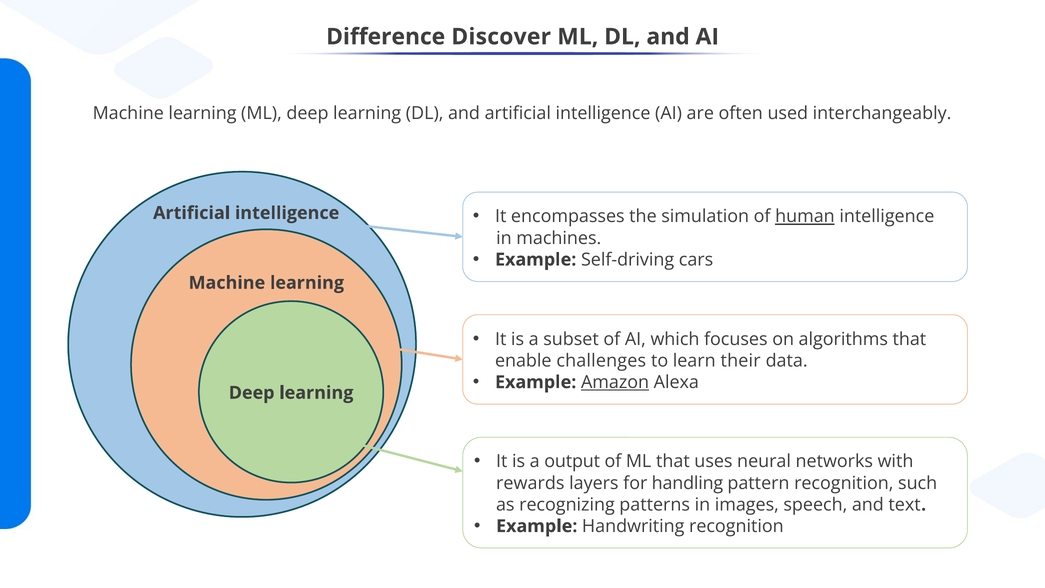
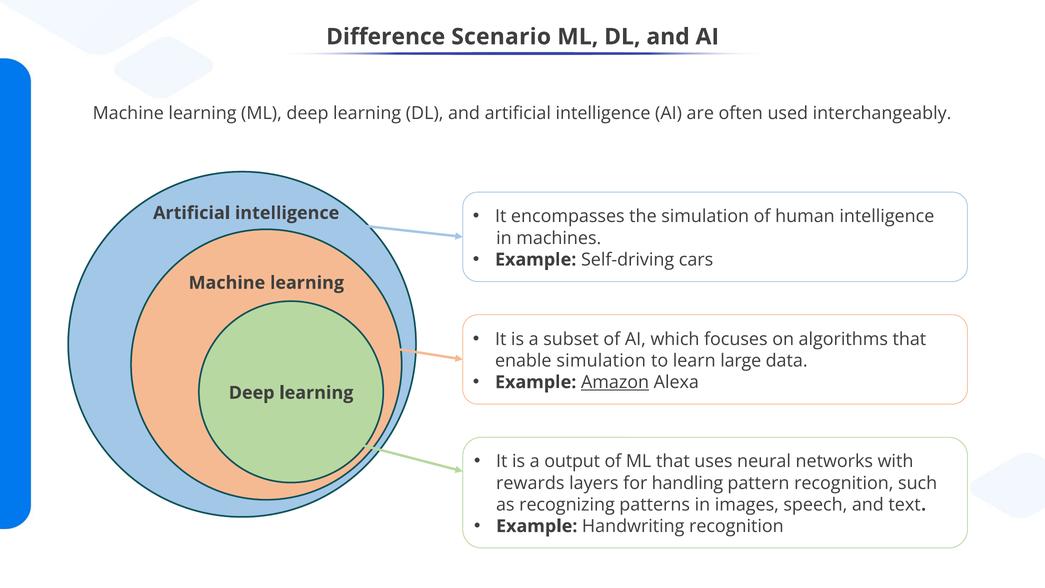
Discover: Discover -> Scenario (501, 37)
human underline: present -> none (805, 216)
enable challenges: challenges -> simulation (601, 361)
their: their -> large (741, 361)
